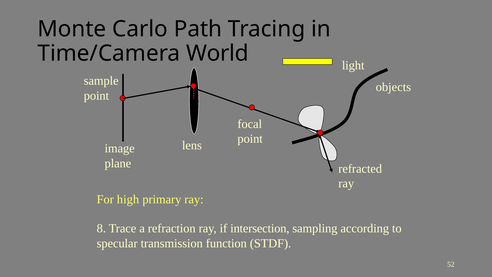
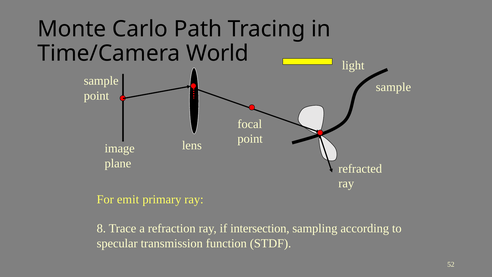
objects: objects -> sample (393, 87)
high: high -> emit (128, 199)
